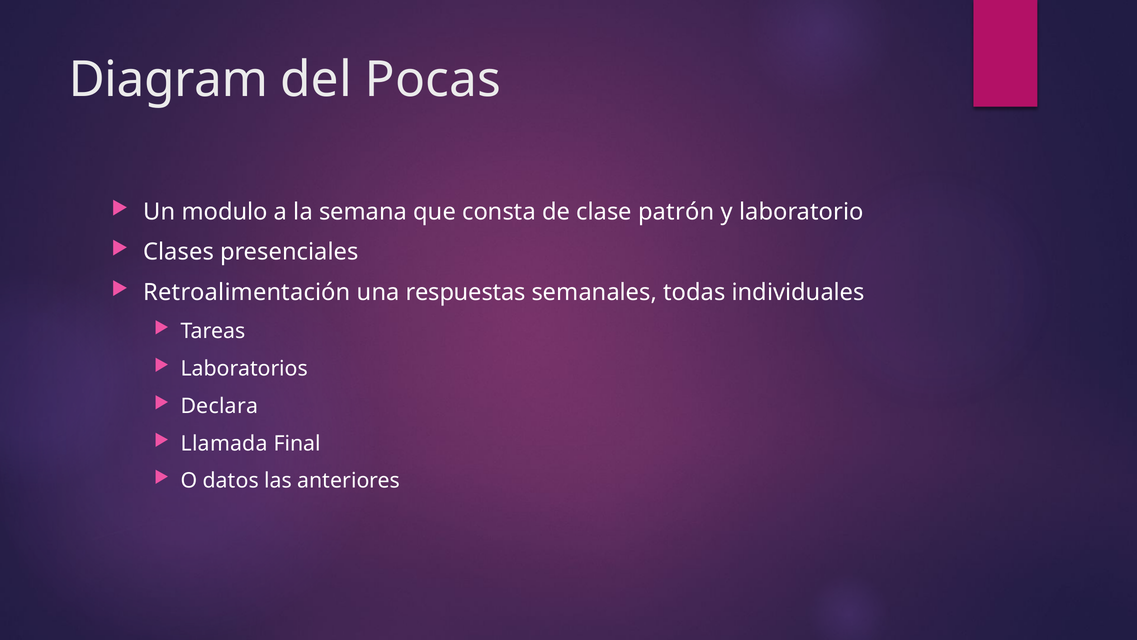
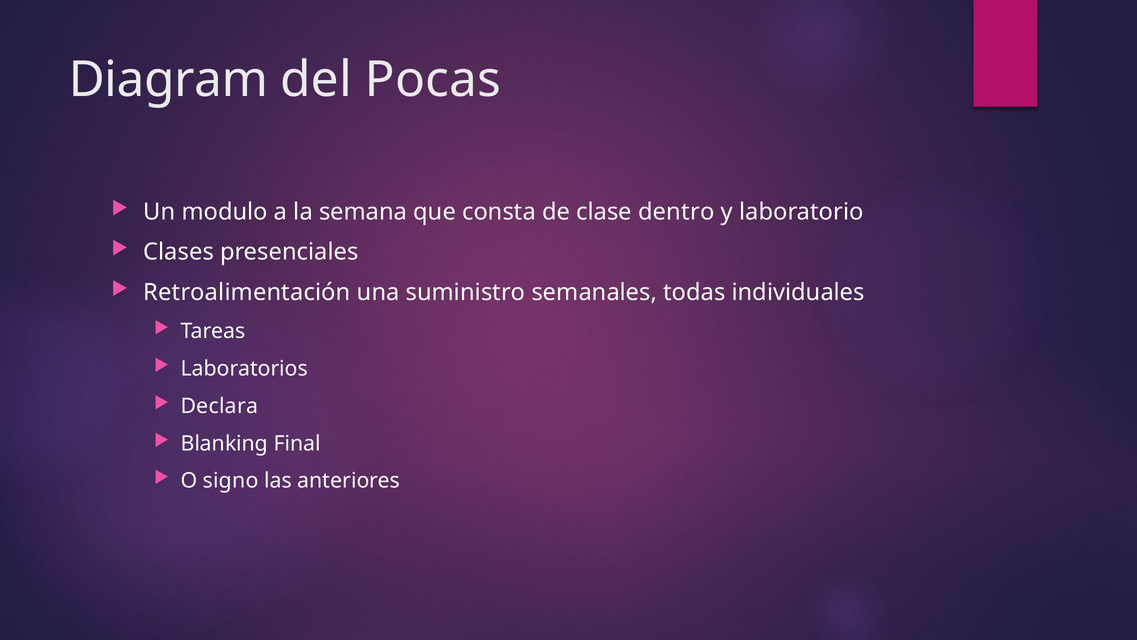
patrón: patrón -> dentro (676, 212)
respuestas: respuestas -> suministro (465, 292)
Llamada: Llamada -> Blanking (224, 443)
datos: datos -> signo (231, 481)
